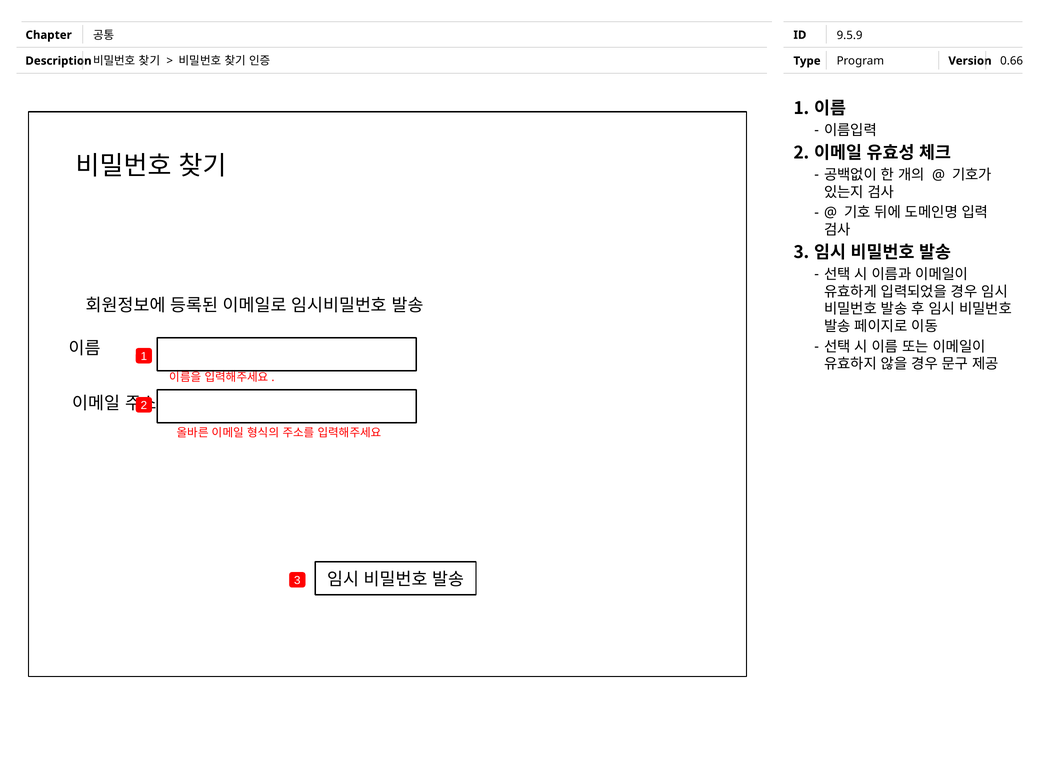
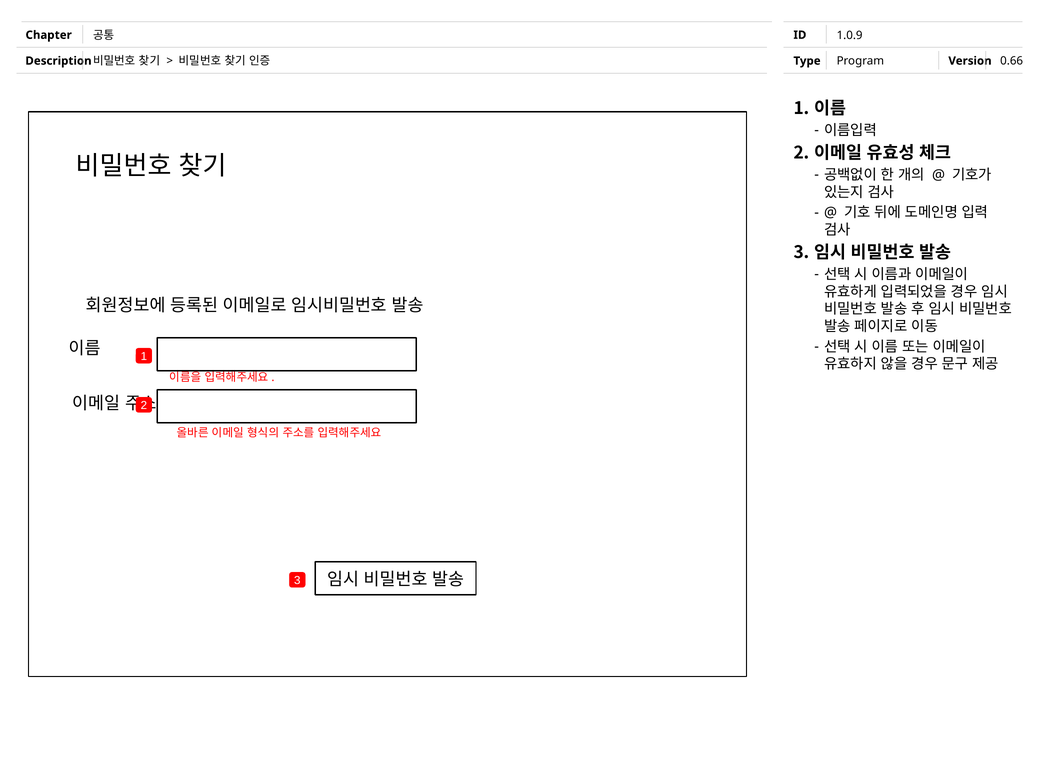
9.5.9: 9.5.9 -> 1.0.9 (850, 35)
